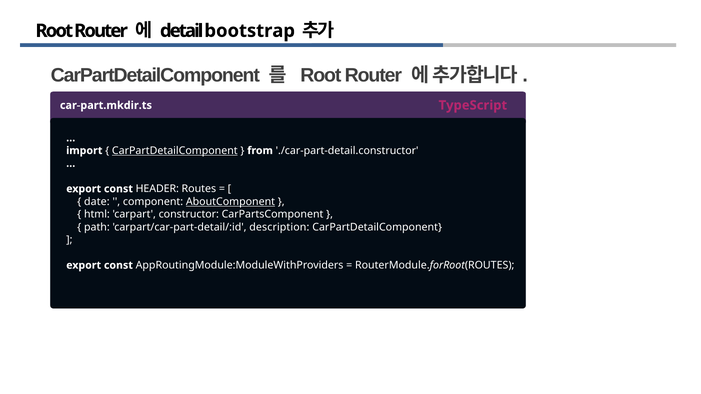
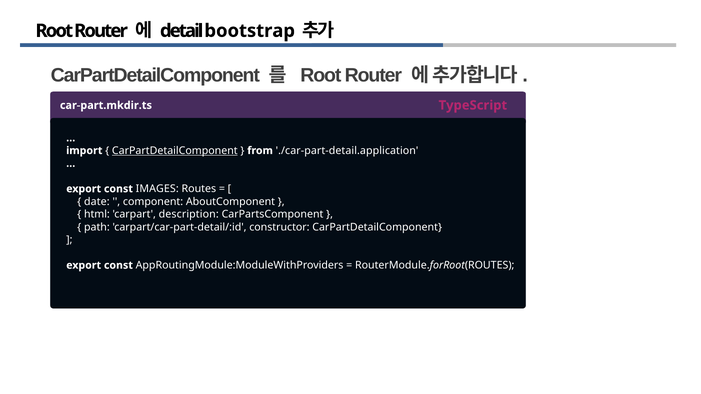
./car-part-detail.constructor: ./car-part-detail.constructor -> ./car-part-detail.application (347, 151)
HEADER: HEADER -> IMAGES (157, 189)
AboutComponent underline: present -> none (230, 202)
constructor: constructor -> description (189, 214)
description: description -> constructor (279, 227)
